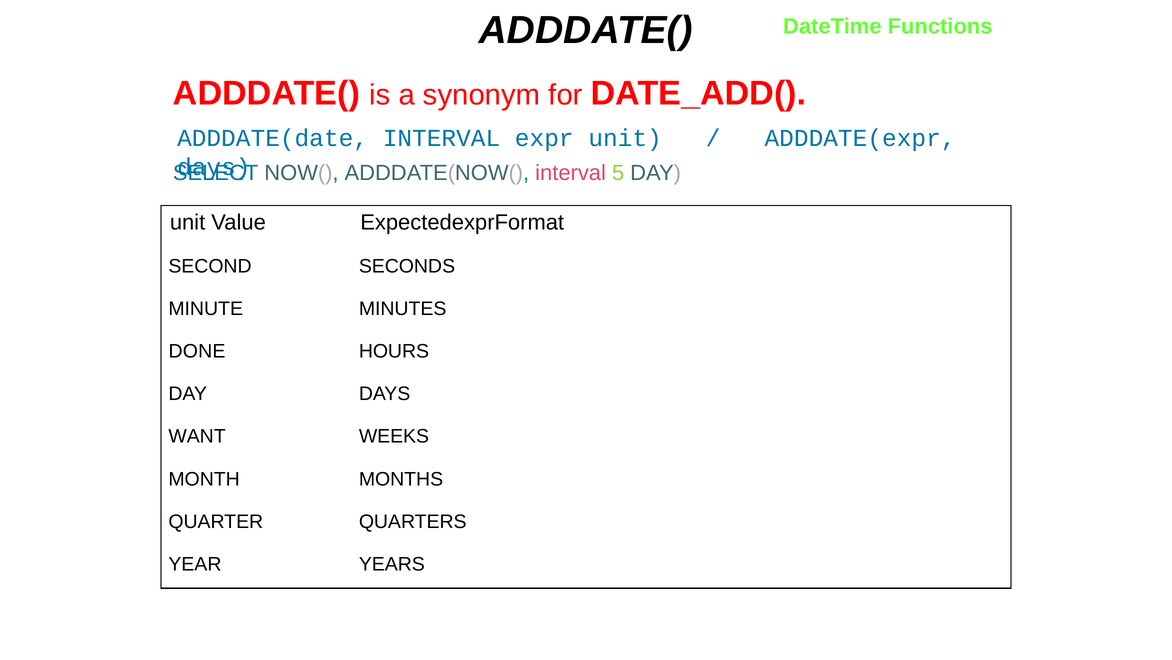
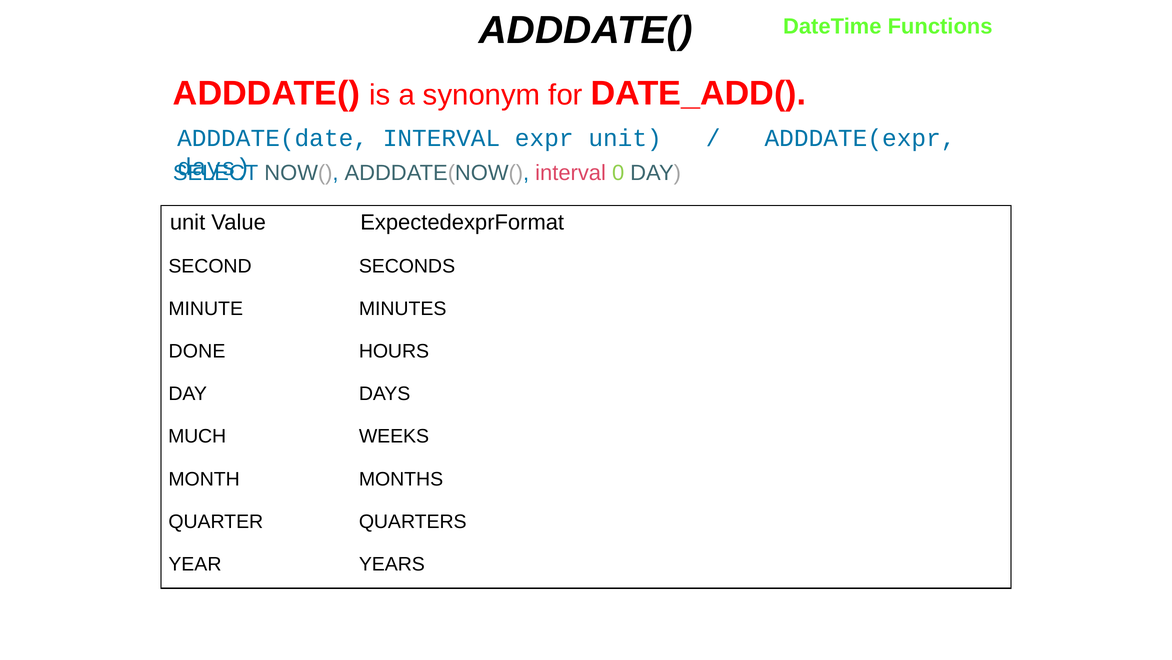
5: 5 -> 0 (618, 173)
WANT: WANT -> MUCH (197, 436)
